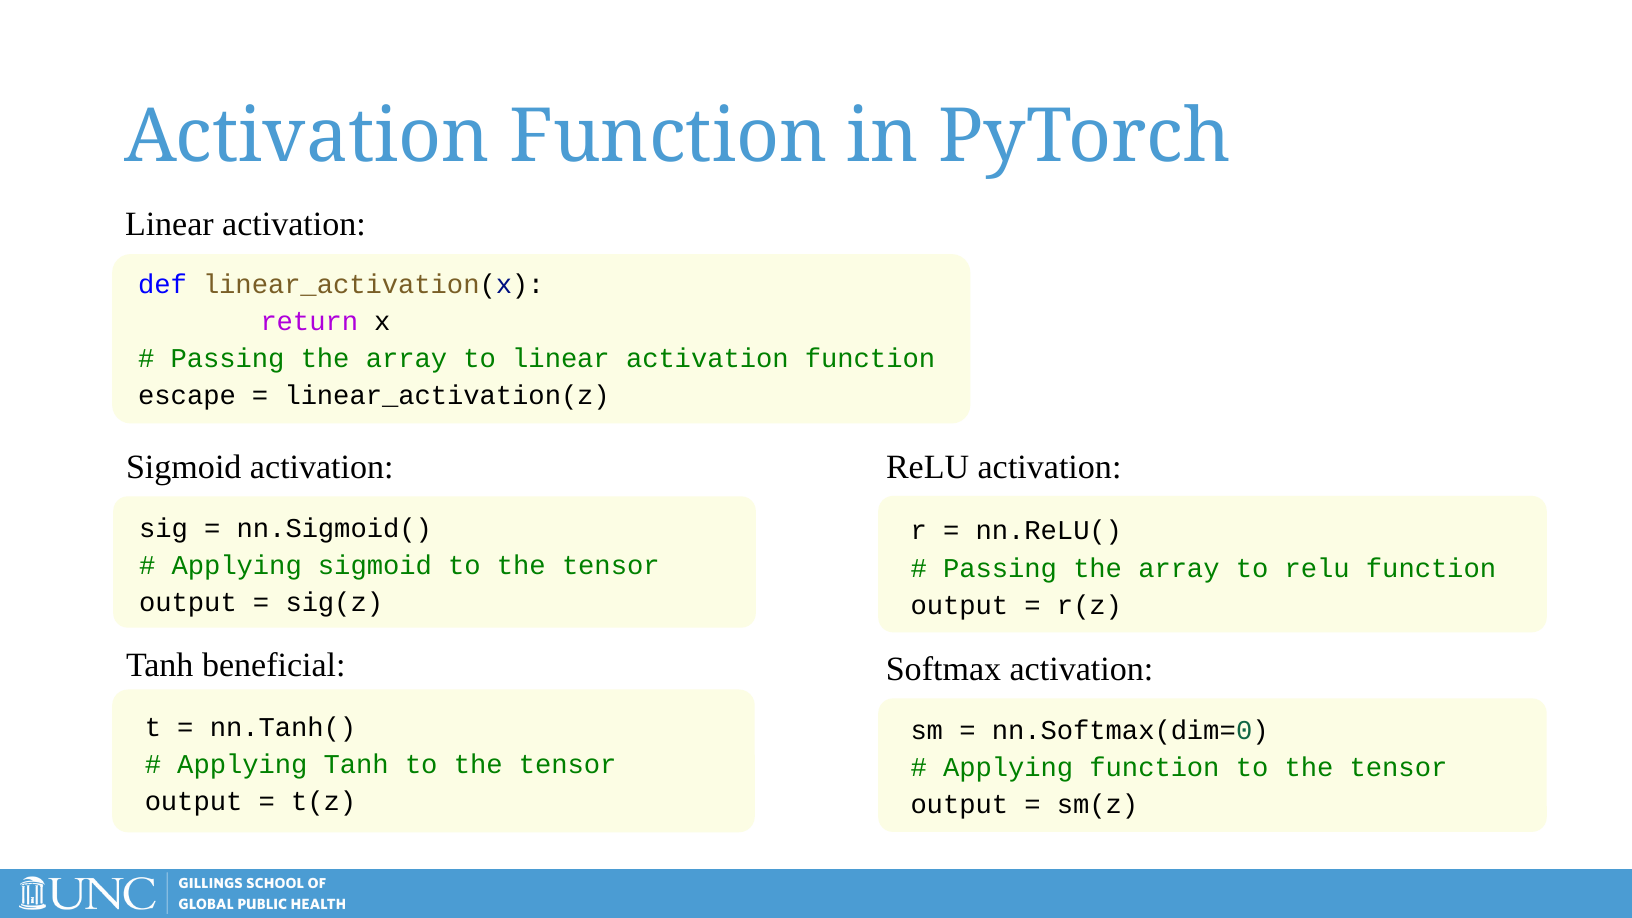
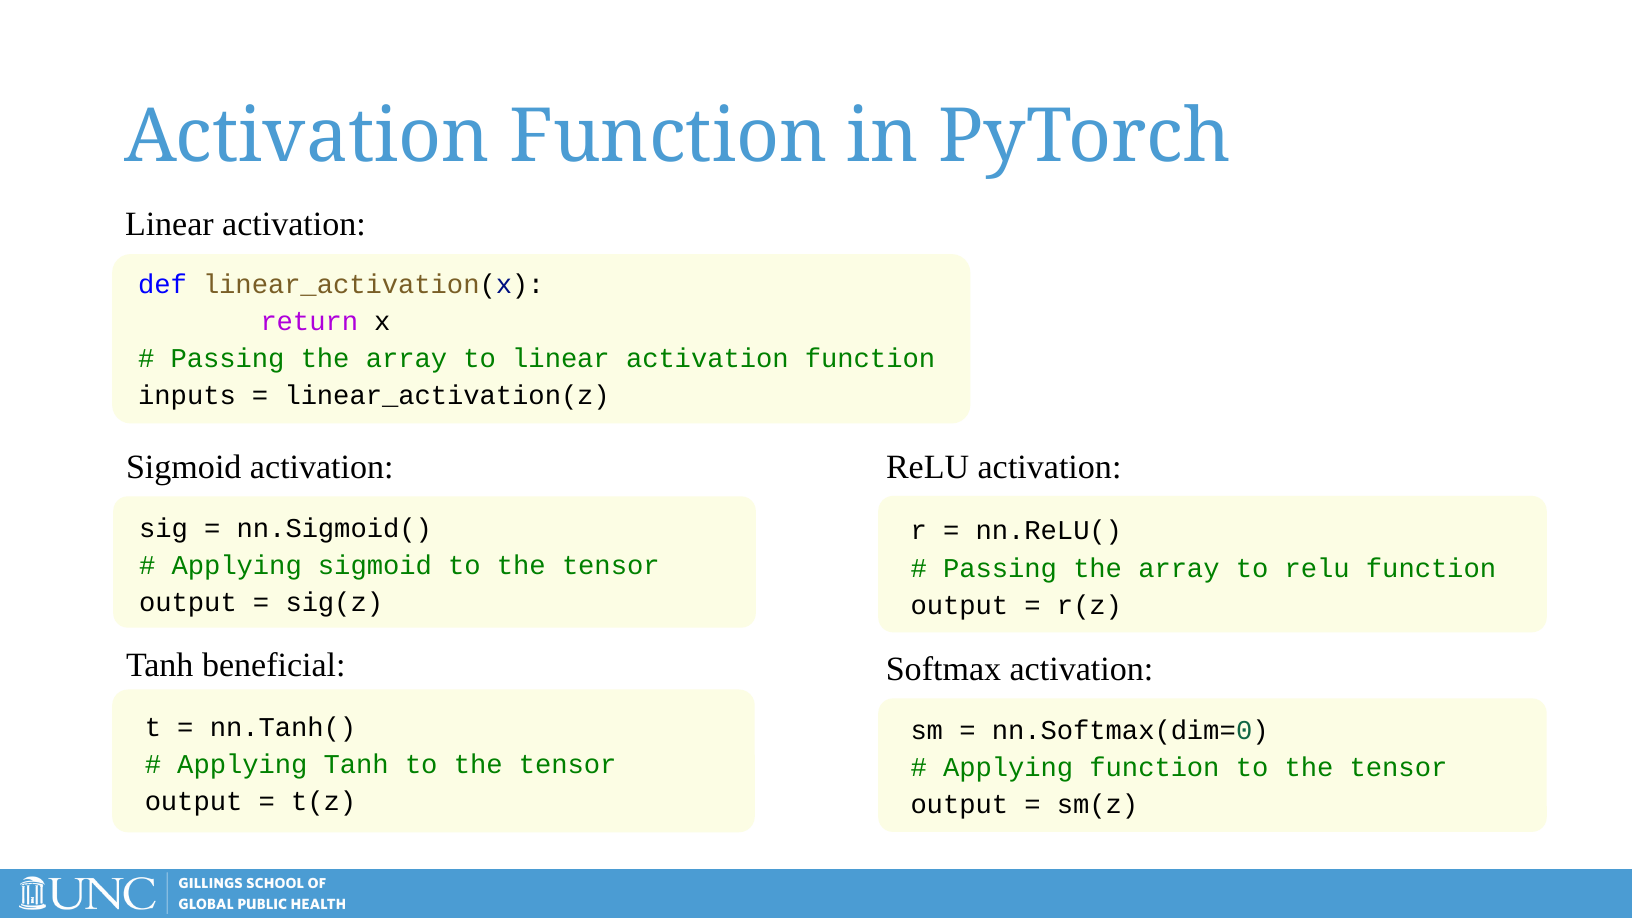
escape: escape -> inputs (187, 396)
